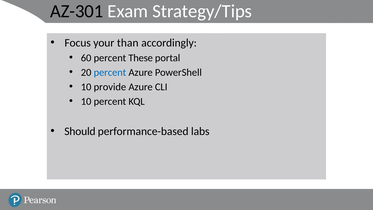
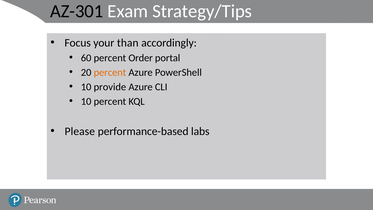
These: These -> Order (141, 58)
percent colour: blue -> orange (110, 72)
Should: Should -> Please (80, 131)
